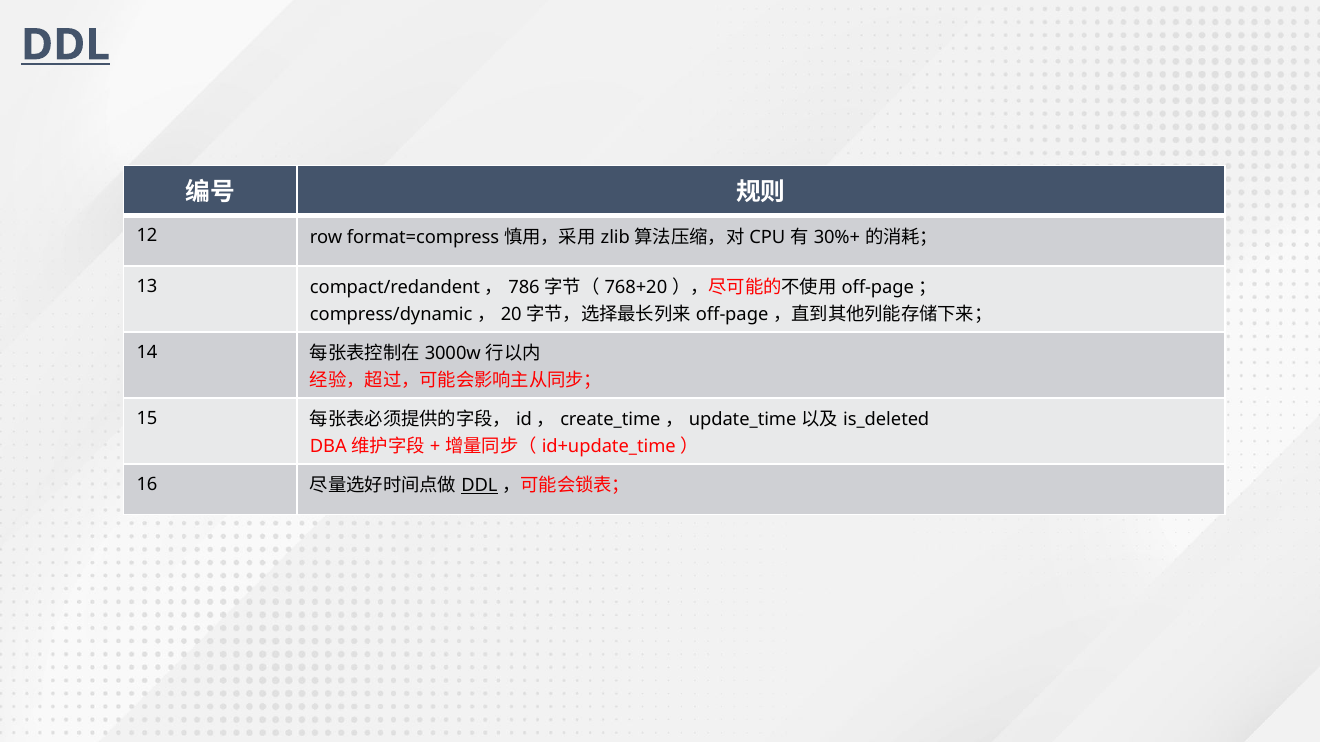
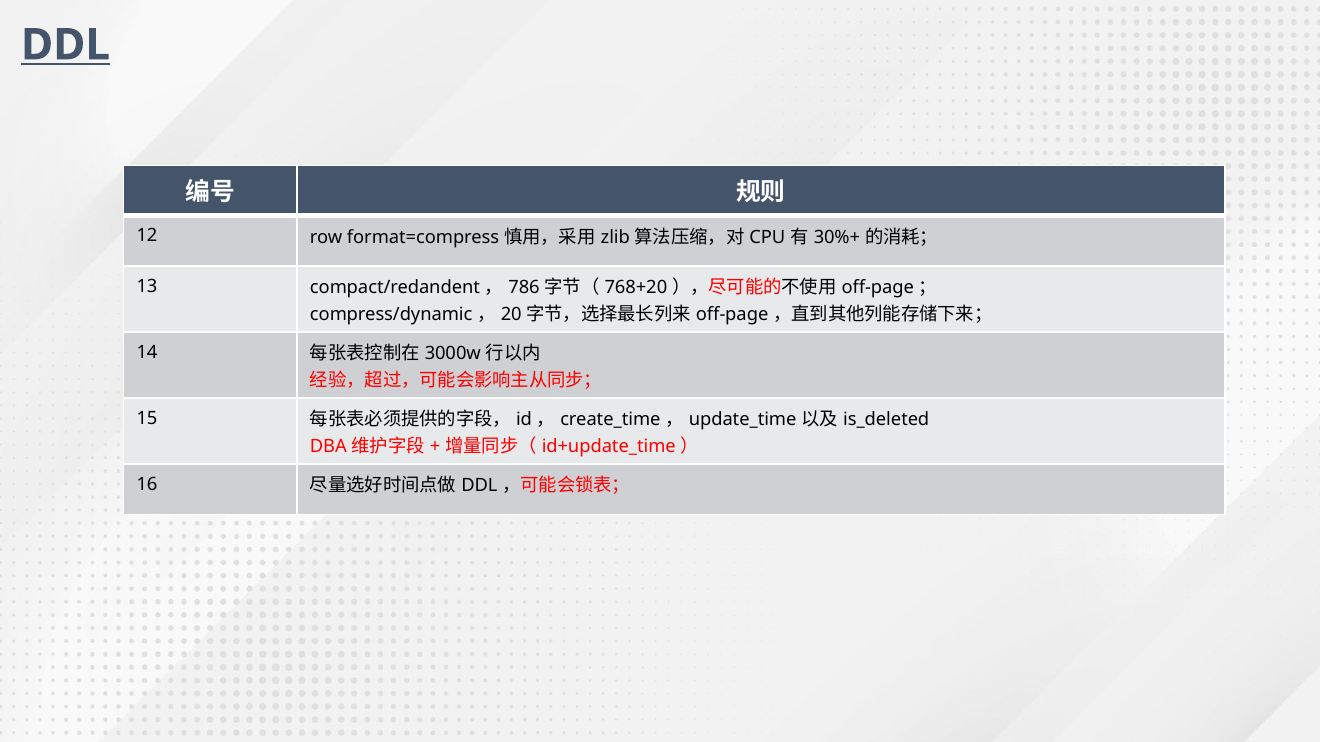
DDL underline: present -> none (479, 486)
